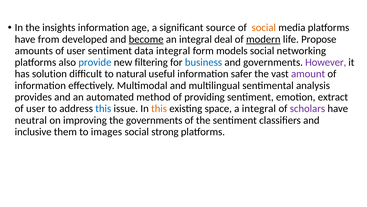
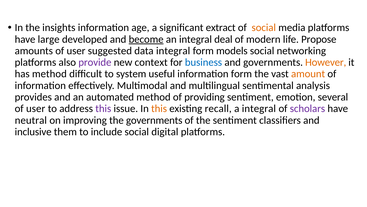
source: source -> extract (221, 28)
from: from -> large (49, 39)
modern underline: present -> none (263, 39)
user sentiment: sentiment -> suggested (110, 51)
provide colour: blue -> purple (95, 62)
filtering: filtering -> context (151, 62)
However colour: purple -> orange (326, 62)
has solution: solution -> method (49, 74)
natural: natural -> system (131, 74)
information safer: safer -> form (241, 74)
amount colour: purple -> orange (308, 74)
extract: extract -> several (333, 97)
this colour: blue -> purple (103, 108)
space: space -> recall (218, 108)
images: images -> include (107, 131)
strong: strong -> digital (165, 131)
